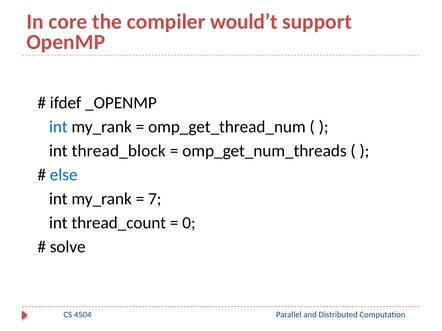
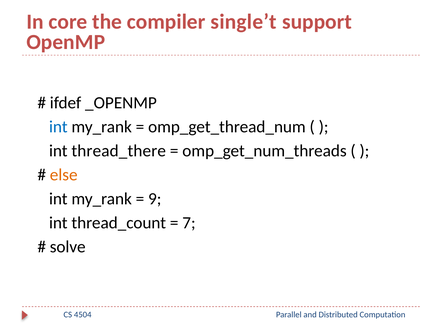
would’t: would’t -> single’t (244, 22)
thread_block: thread_block -> thread_there (119, 151)
else colour: blue -> orange (64, 175)
7: 7 -> 9 (155, 199)
0: 0 -> 7 (189, 223)
